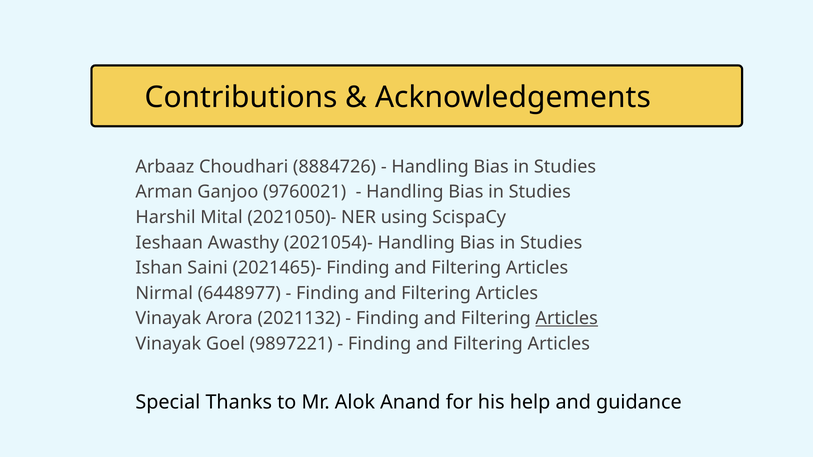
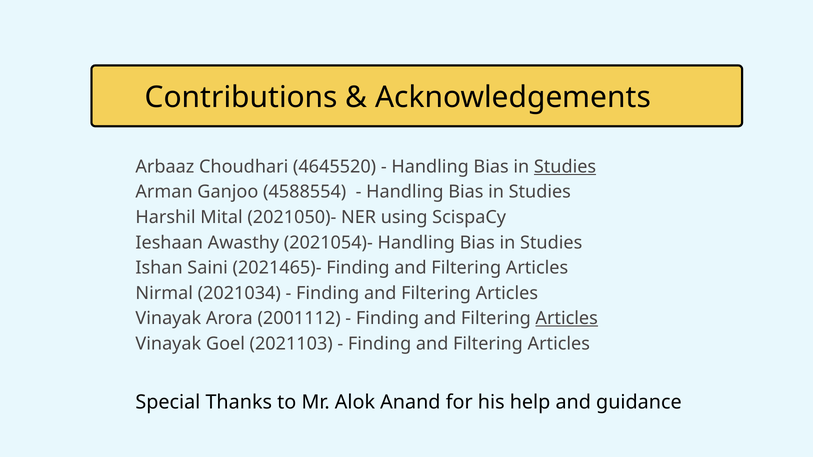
8884726: 8884726 -> 4645520 (335, 167)
Studies underline: none -> present (565, 167)
9760021: 9760021 -> 4588554 (305, 192)
6448977: 6448977 -> 2021034 (239, 293)
2021132: 2021132 -> 2001112 (299, 319)
9897221: 9897221 -> 2021103 (291, 344)
